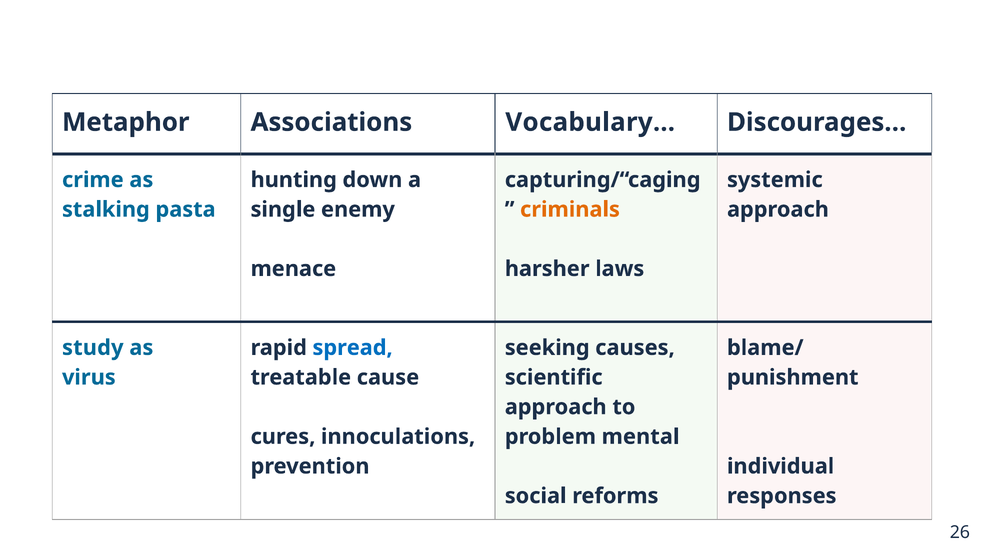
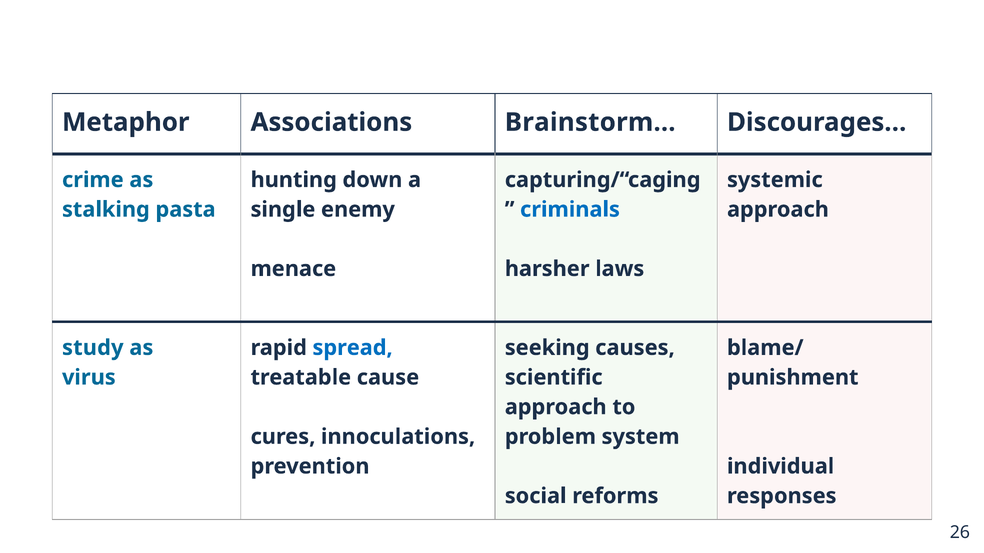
Vocabulary…: Vocabulary… -> Brainstorm… (590, 122)
criminals colour: orange -> blue (570, 210)
mental: mental -> system (641, 437)
